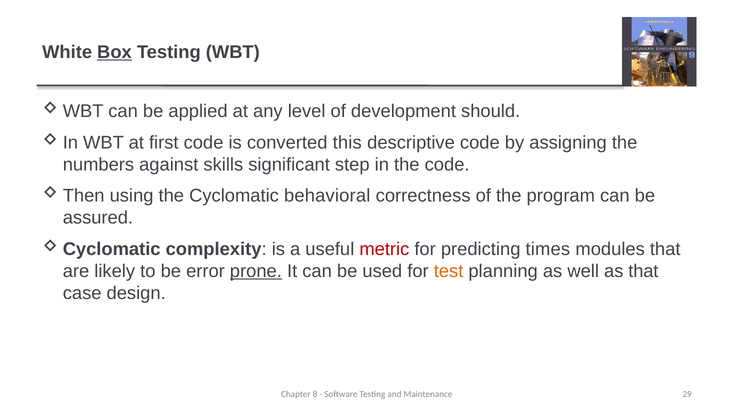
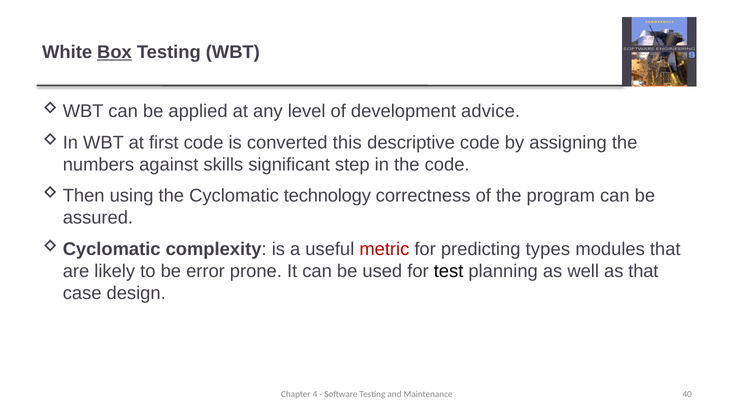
should: should -> advice (491, 111)
behavioral: behavioral -> technology (327, 196)
times: times -> types (548, 249)
prone underline: present -> none (256, 271)
test colour: orange -> black (449, 271)
8: 8 -> 4 (315, 394)
29: 29 -> 40 (687, 394)
